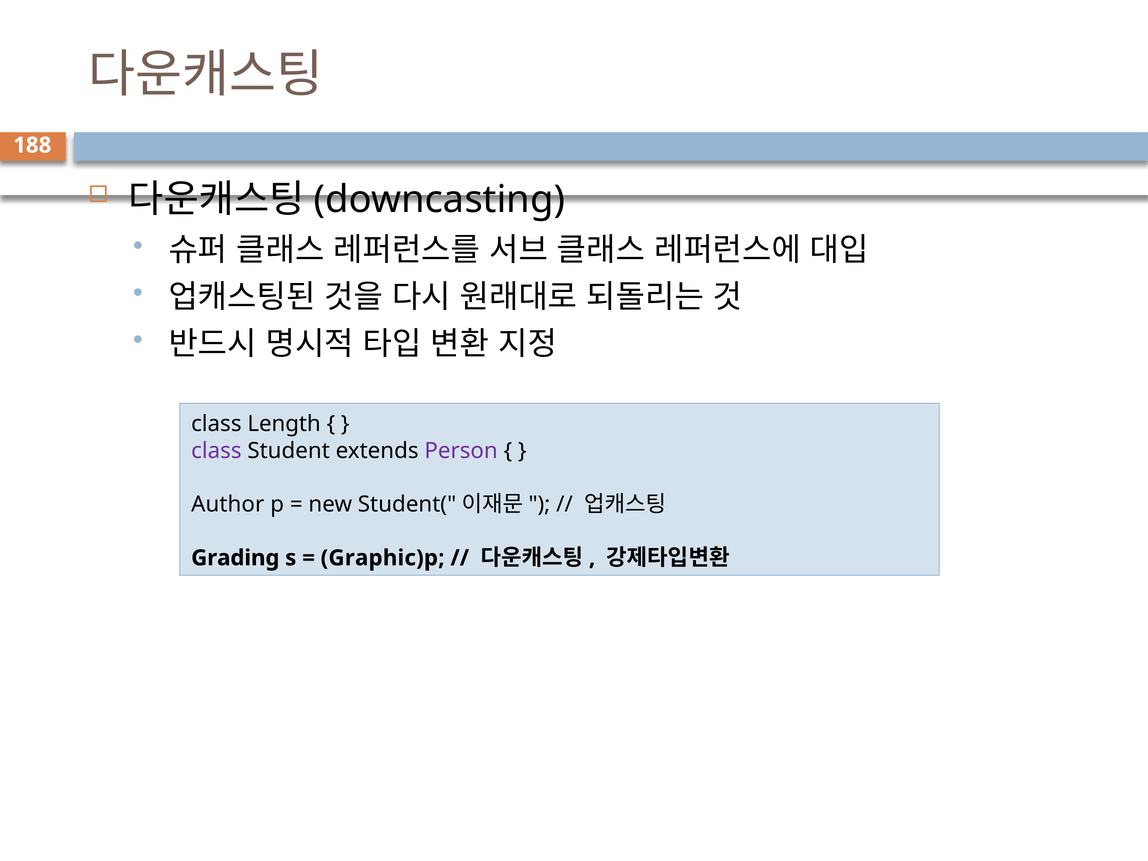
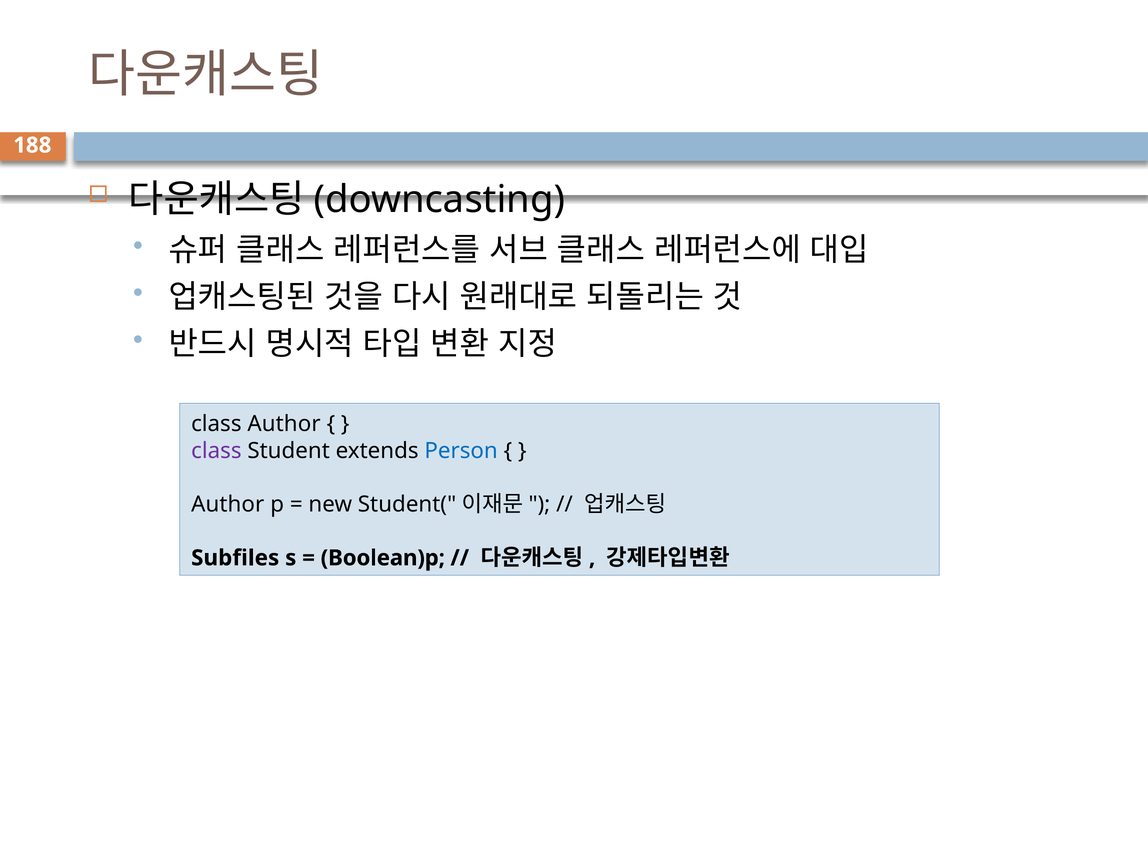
class Length: Length -> Author (284, 424)
Person colour: purple -> blue (461, 451)
Grading: Grading -> Subfiles (235, 558)
Graphic)p: Graphic)p -> Boolean)p (383, 558)
